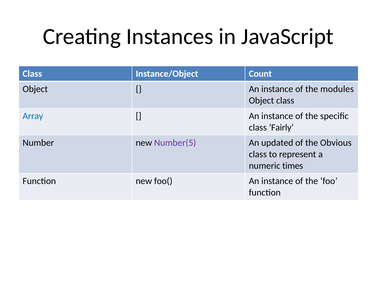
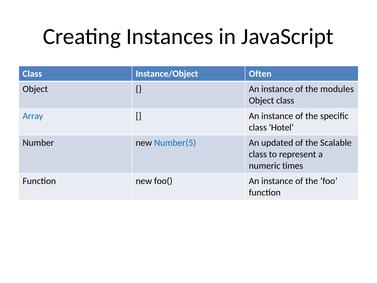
Count: Count -> Often (260, 74)
Fairly: Fairly -> Hotel (281, 127)
Number(5 colour: purple -> blue (175, 143)
Obvious: Obvious -> Scalable (336, 143)
